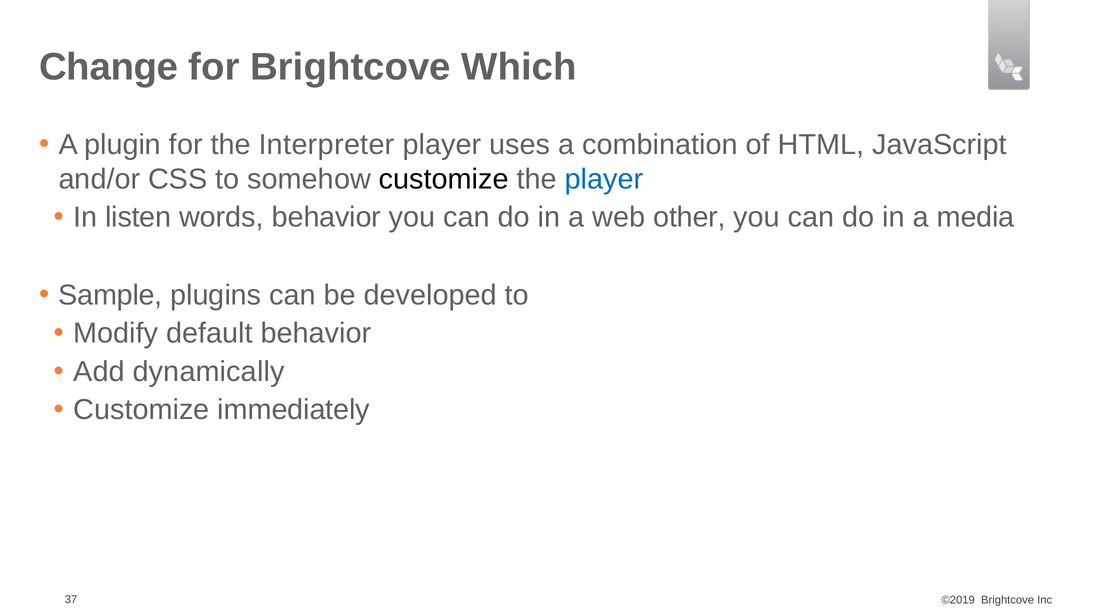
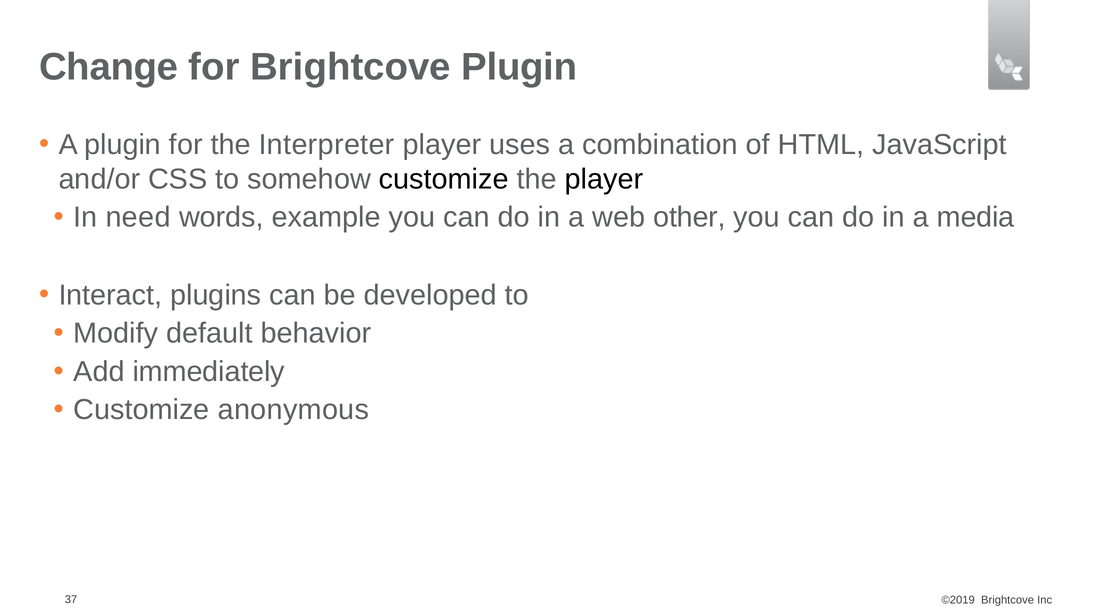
Brightcove Which: Which -> Plugin (519, 67)
player colour: blue -> black (604, 179)
listen: listen -> need (138, 217)
words behavior: behavior -> example (326, 217)
Sample: Sample -> Interact (110, 296)
dynamically: dynamically -> immediately (209, 372)
immediately: immediately -> anonymous (293, 410)
